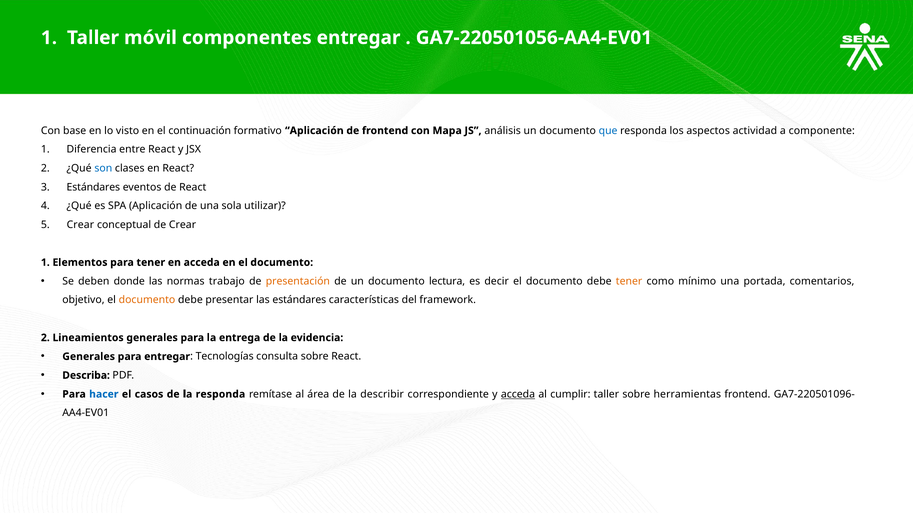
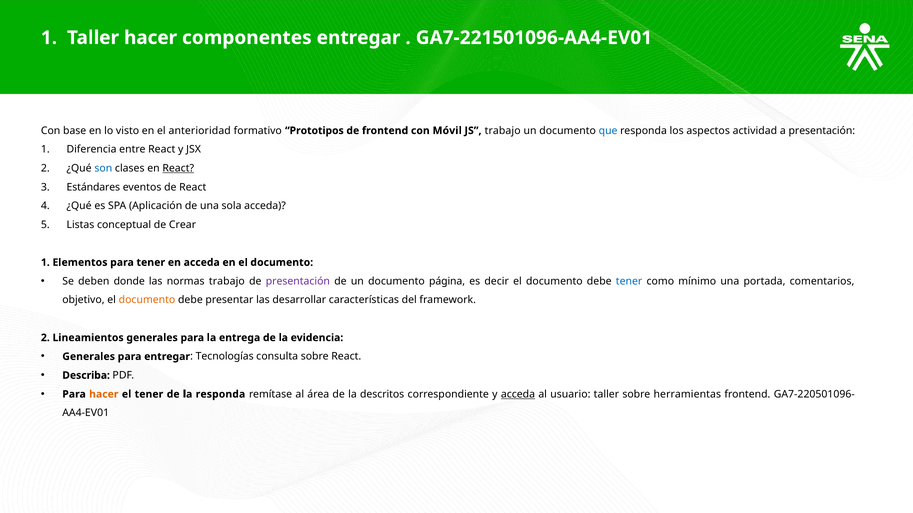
Taller móvil: móvil -> hacer (151, 38)
GA7-220501056-AA4-EV01: GA7-220501056-AA4-EV01 -> GA7-221501096-AA4-EV01 (534, 38)
continuación: continuación -> anterioridad (200, 131)
formativo Aplicación: Aplicación -> Prototipos (314, 131)
Mapa: Mapa -> Móvil (447, 131)
JS análisis: análisis -> trabajo (503, 131)
a componente: componente -> presentación (822, 131)
React underline: none -> present (178, 168)
sola utilizar: utilizar -> acceda (265, 206)
Crear: Crear -> Listas (80, 225)
presentación colour: orange -> purple (298, 282)
lectura: lectura -> página (447, 282)
tener colour: orange -> blue (629, 282)
las estándares: estándares -> desarrollar (299, 300)
hacer colour: blue -> orange (104, 395)
el casos: casos -> tener (149, 395)
describir: describir -> descritos (382, 395)
cumplir: cumplir -> usuario (570, 395)
